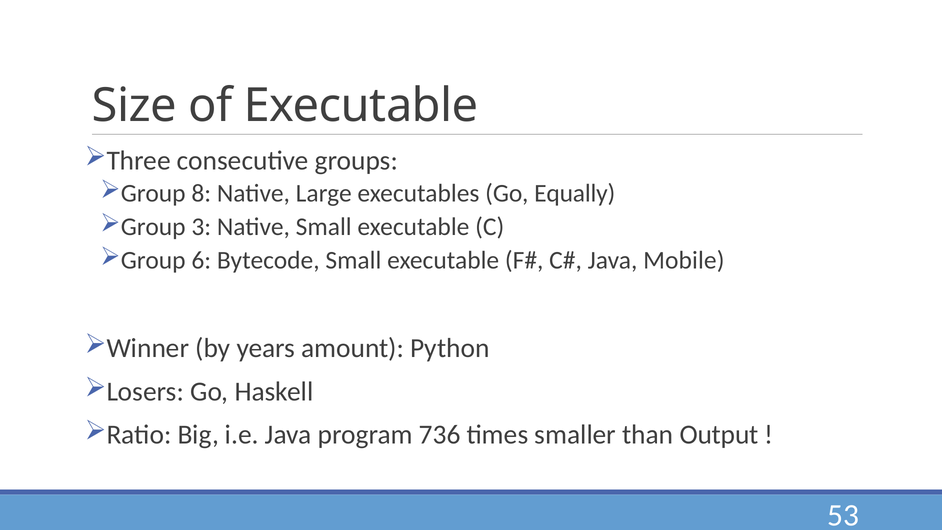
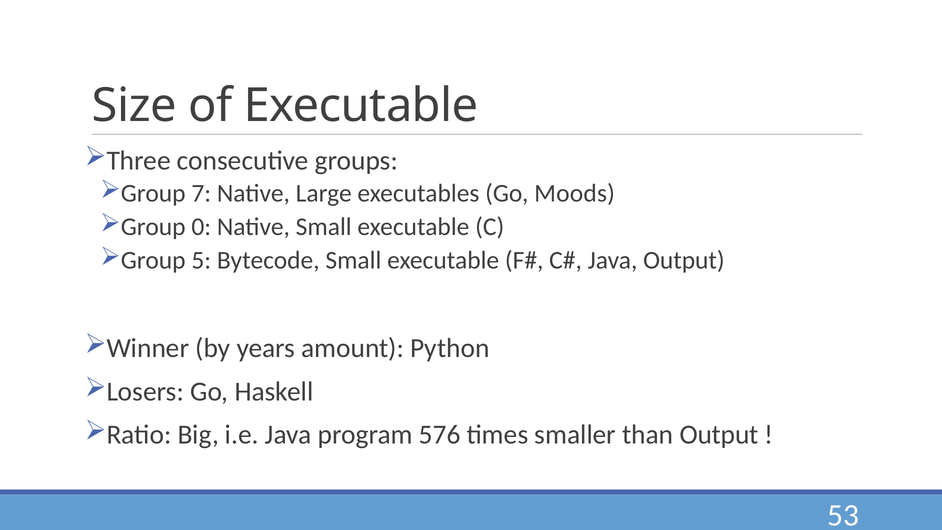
8: 8 -> 7 (201, 193)
Equally: Equally -> Moods (575, 193)
3: 3 -> 0 (201, 227)
6: 6 -> 5 (201, 260)
Java Mobile: Mobile -> Output (684, 260)
736: 736 -> 576 (440, 435)
